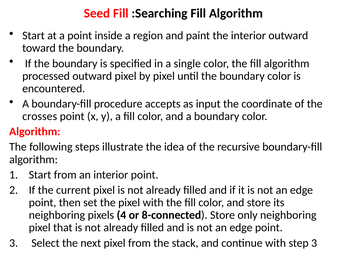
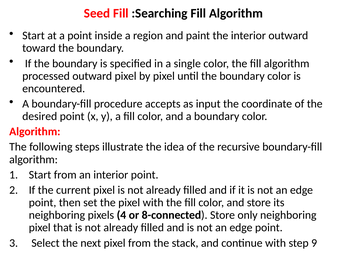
crosses: crosses -> desired (40, 116)
step 3: 3 -> 9 (314, 242)
